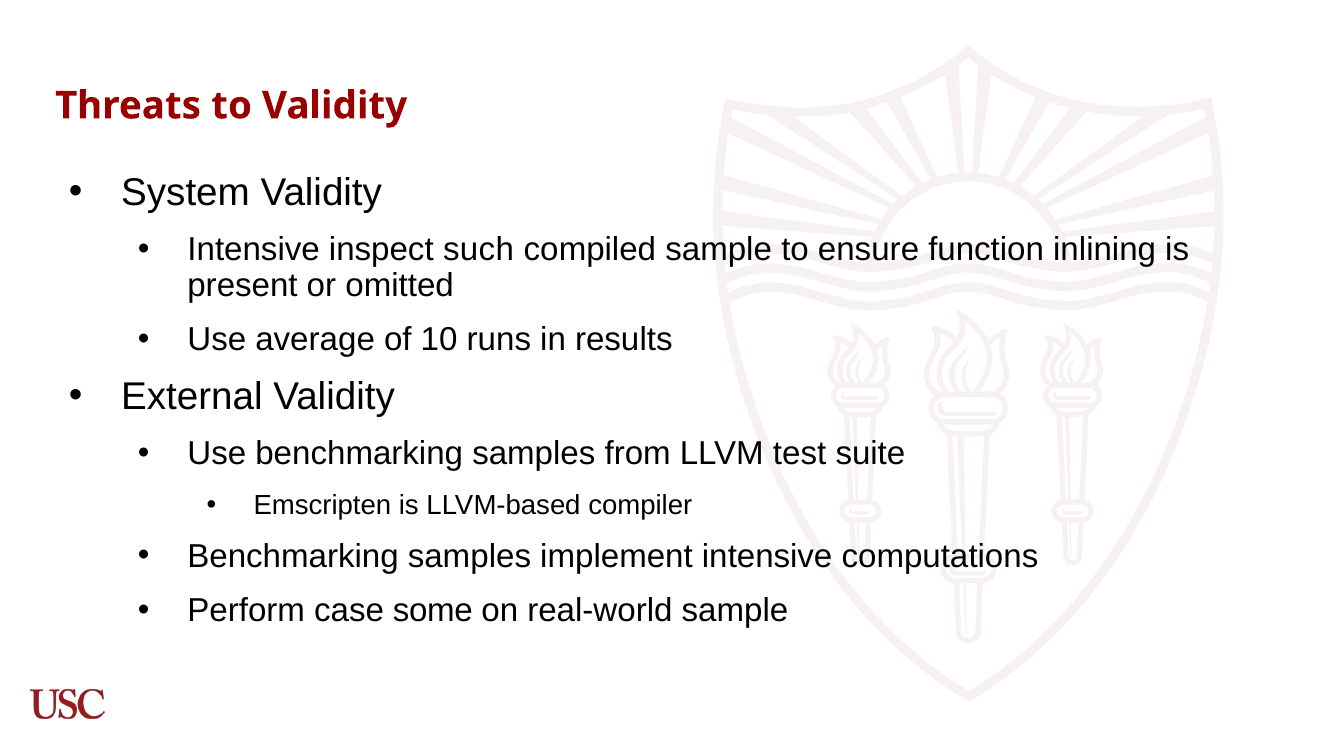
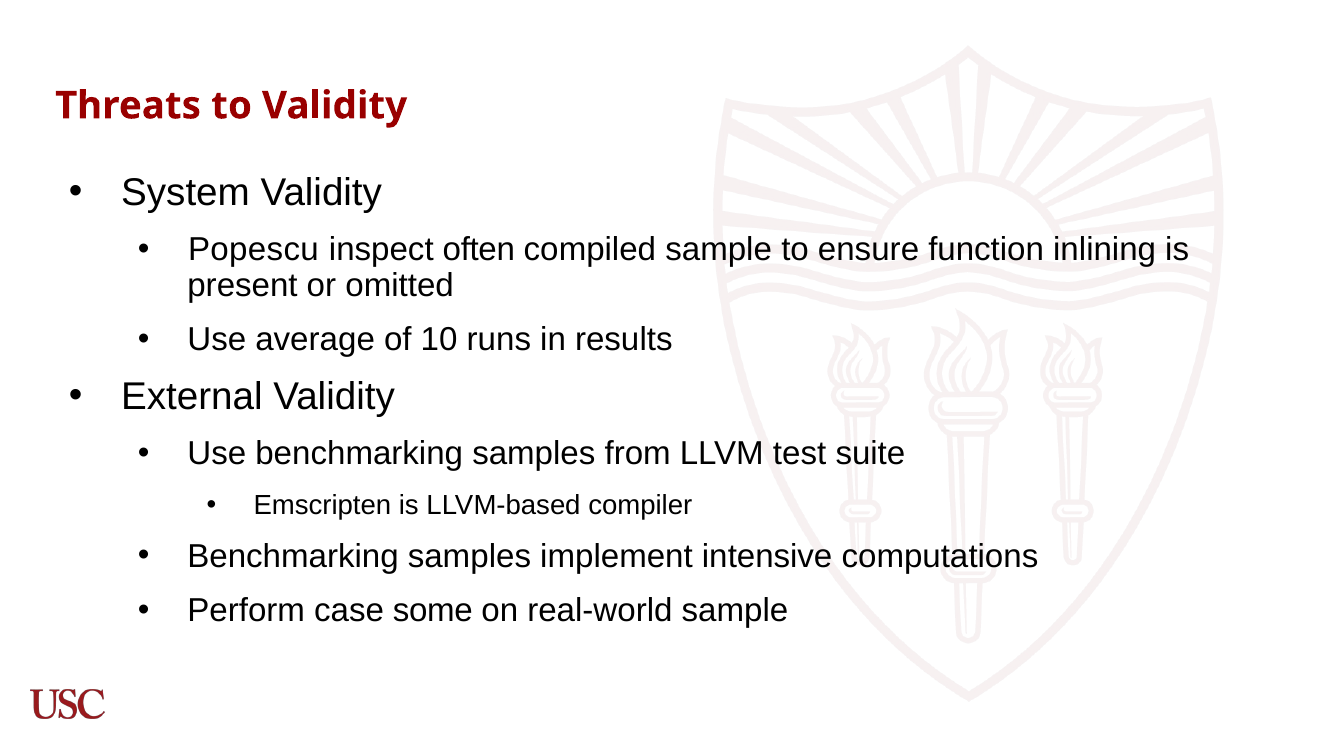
Intensive: Intensive -> Popescu (253, 250)
such: such -> often (479, 250)
